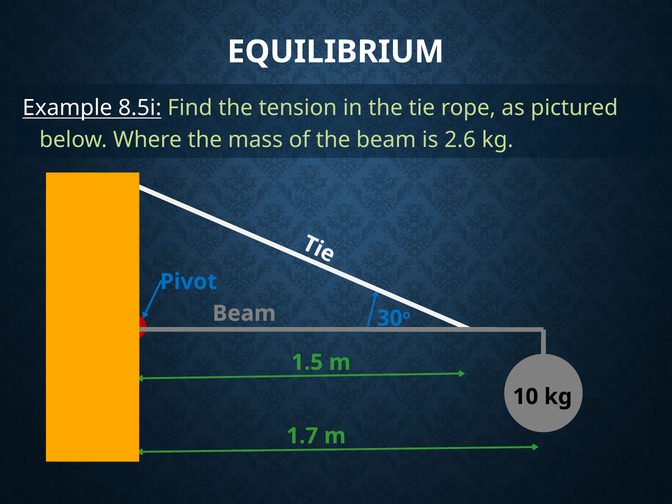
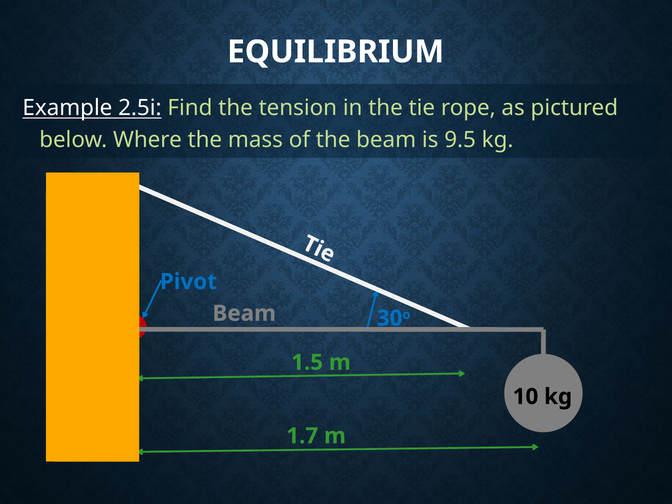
8.5i: 8.5i -> 2.5i (140, 108)
2.6: 2.6 -> 9.5 (460, 140)
